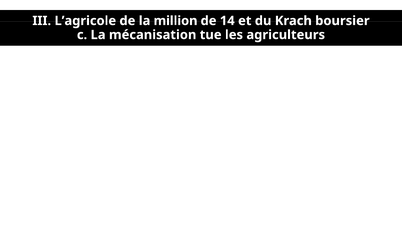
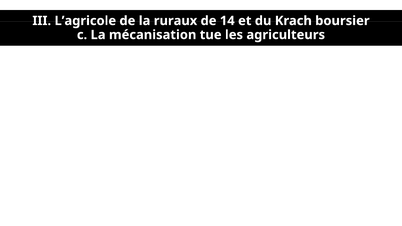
million: million -> ruraux (176, 21)
